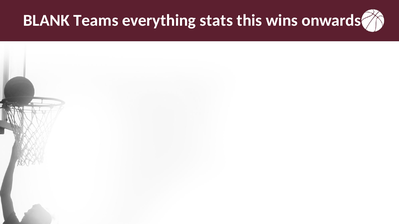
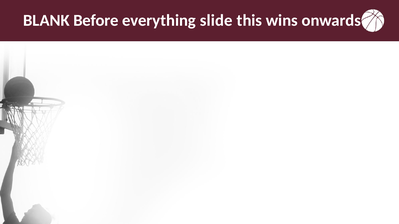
Teams: Teams -> Before (96, 20)
stats: stats -> slide (216, 20)
